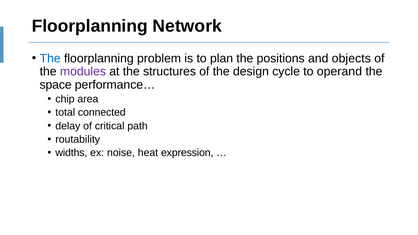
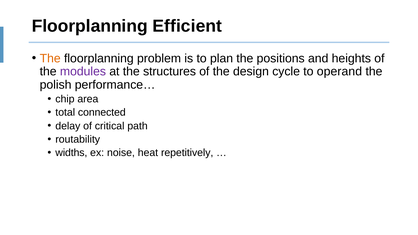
Network: Network -> Efficient (187, 26)
The colour: blue -> orange (50, 58)
objects: objects -> heights (351, 58)
space: space -> polish (56, 85)
expression: expression -> repetitively (187, 153)
